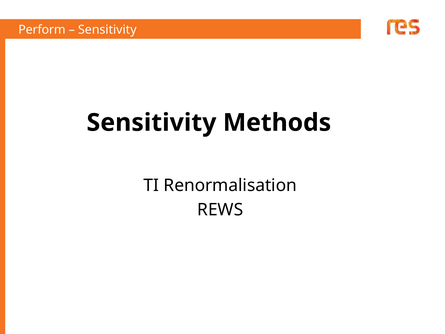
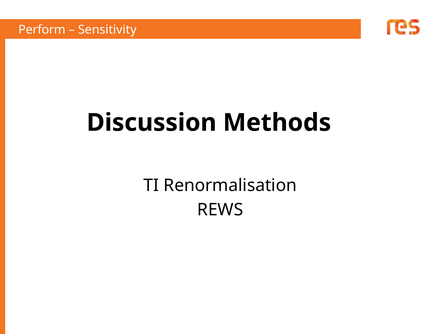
Sensitivity: Sensitivity -> Discussion (152, 123)
